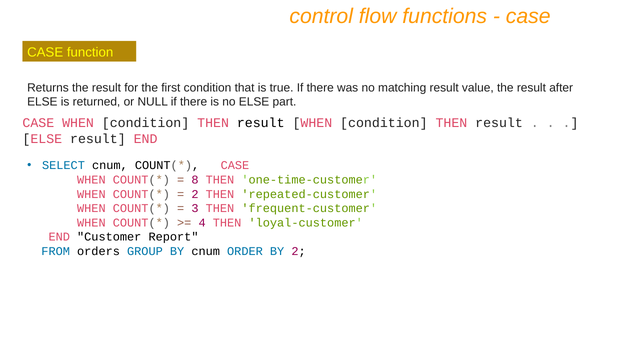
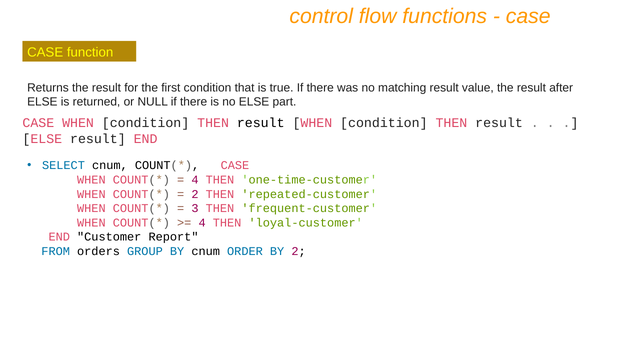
8: 8 -> 4 (195, 180)
